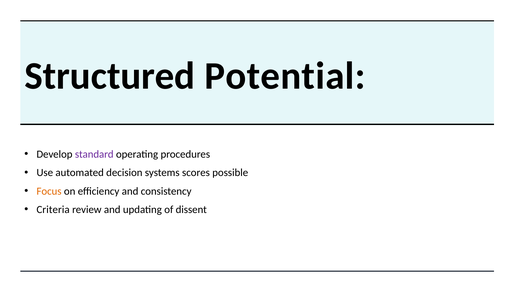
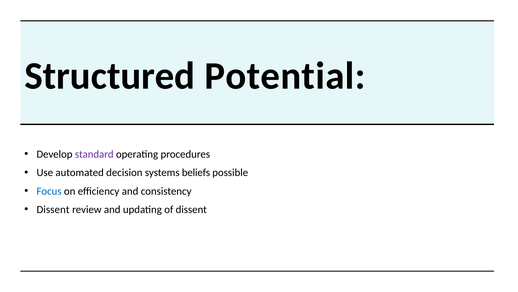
scores: scores -> beliefs (196, 172)
Focus colour: orange -> blue (49, 191)
Criteria: Criteria -> Dissent (53, 209)
